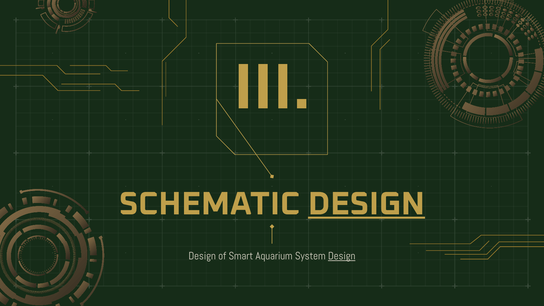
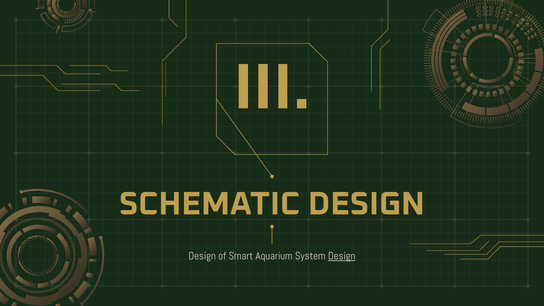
DESIGN underline: present -> none (366, 204)
